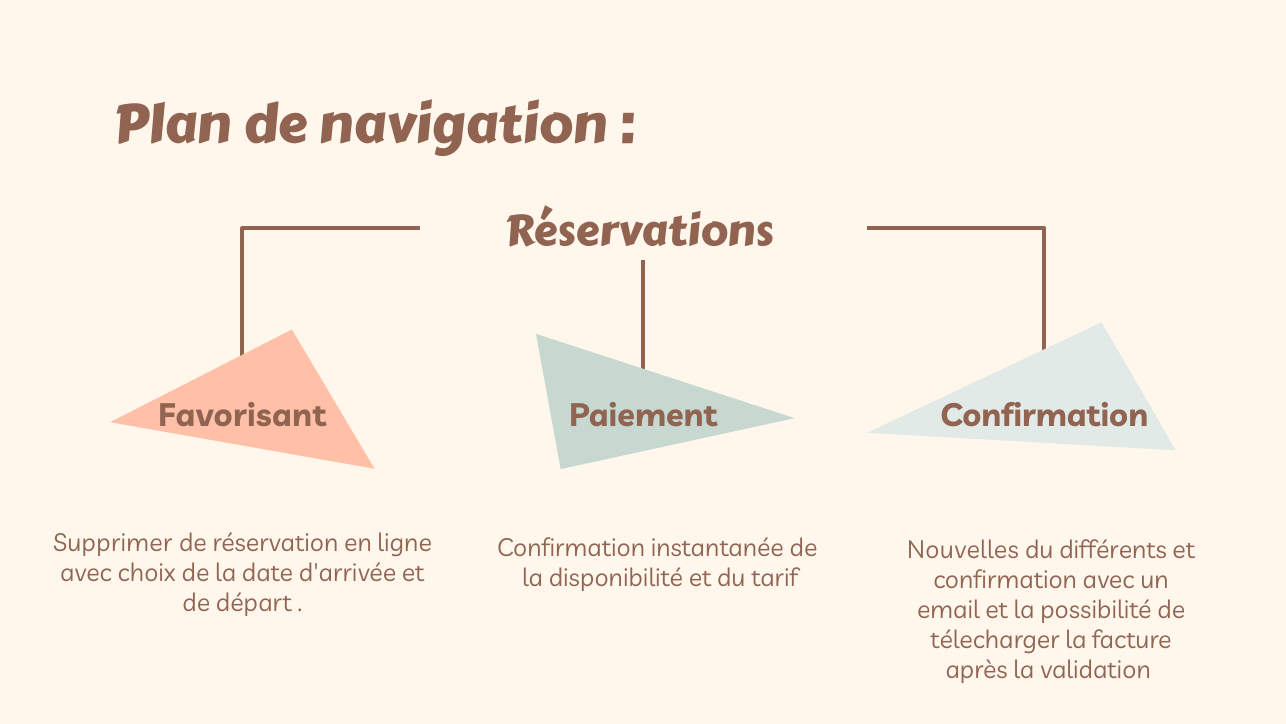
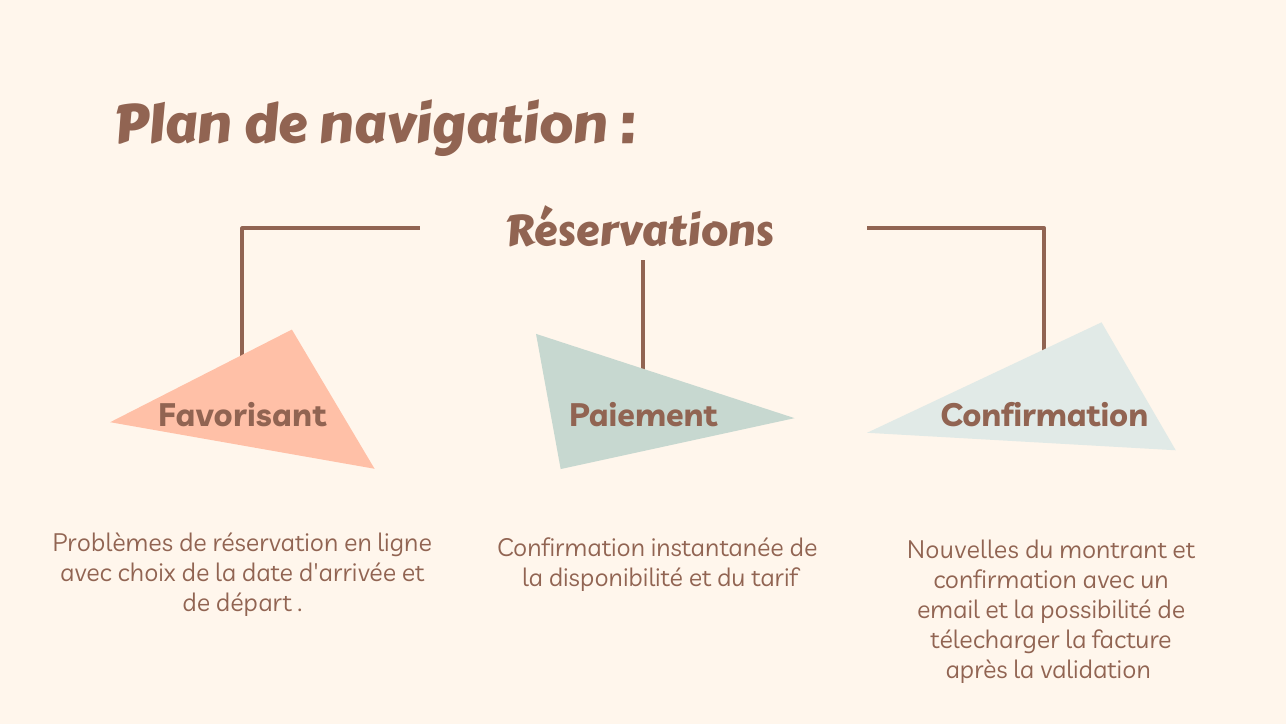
Supprimer: Supprimer -> Problèmes (113, 543)
différents: différents -> montrant (1113, 550)
